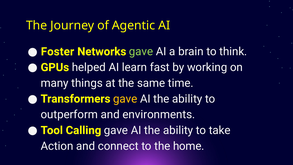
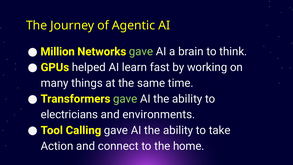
Foster: Foster -> Million (58, 52)
gave colour: yellow -> light green (125, 99)
outperform: outperform -> electricians (69, 114)
